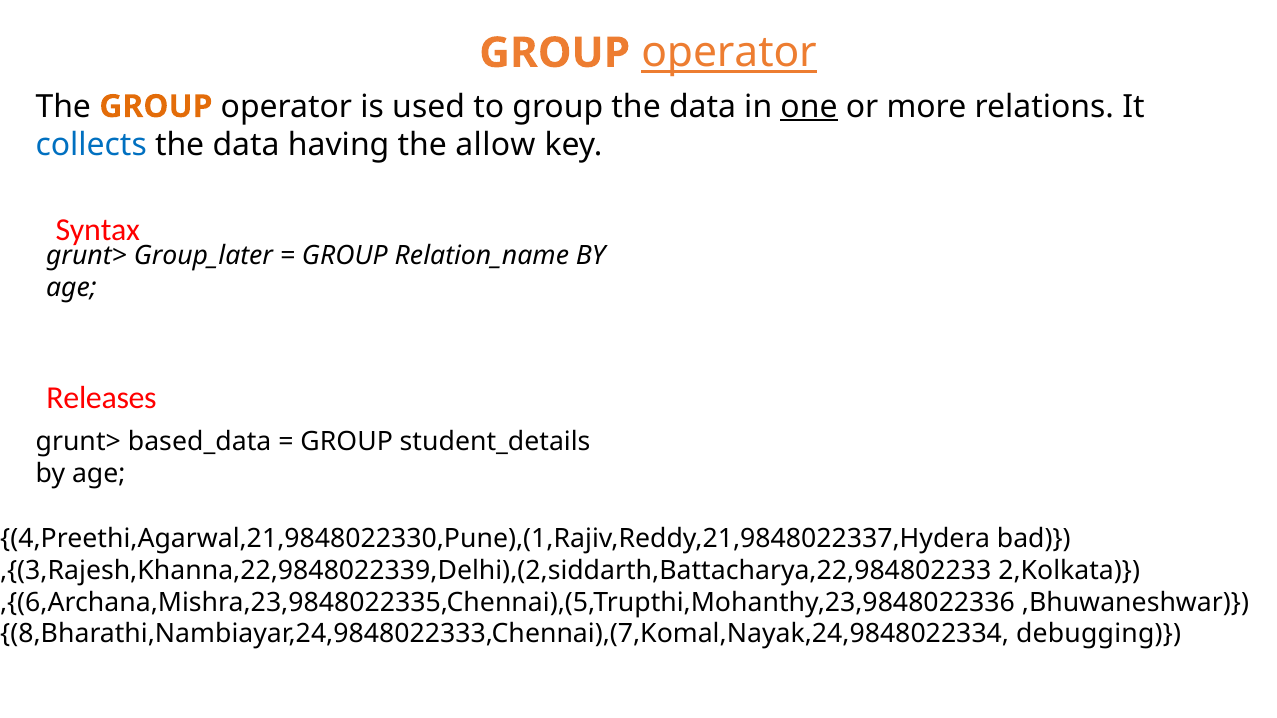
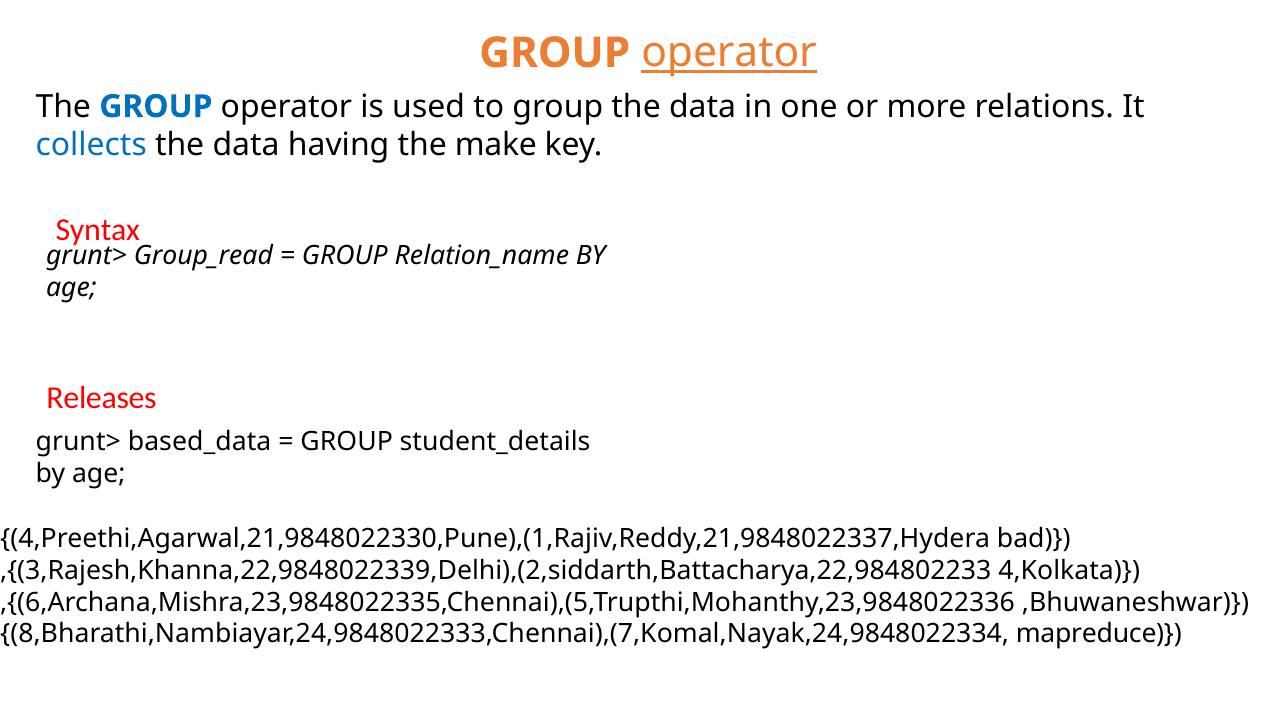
GROUP colour: orange -> blue (156, 107)
one underline: present -> none (809, 107)
allow: allow -> make (496, 145)
Group_later: Group_later -> Group_read (203, 255)
2,Kolkata: 2,Kolkata -> 4,Kolkata (1069, 571)
debugging: debugging -> mapreduce (1099, 634)
